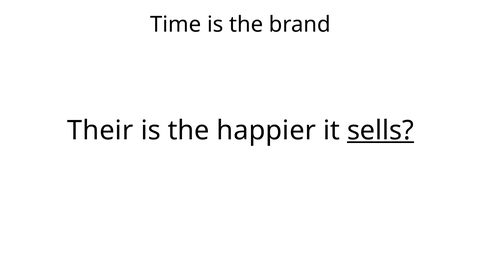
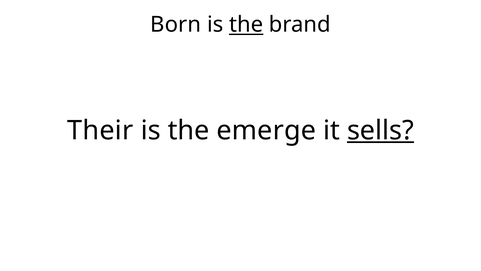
Time: Time -> Born (176, 25)
the underline: none -> present (246, 25)
happier: happier -> emerge (266, 130)
